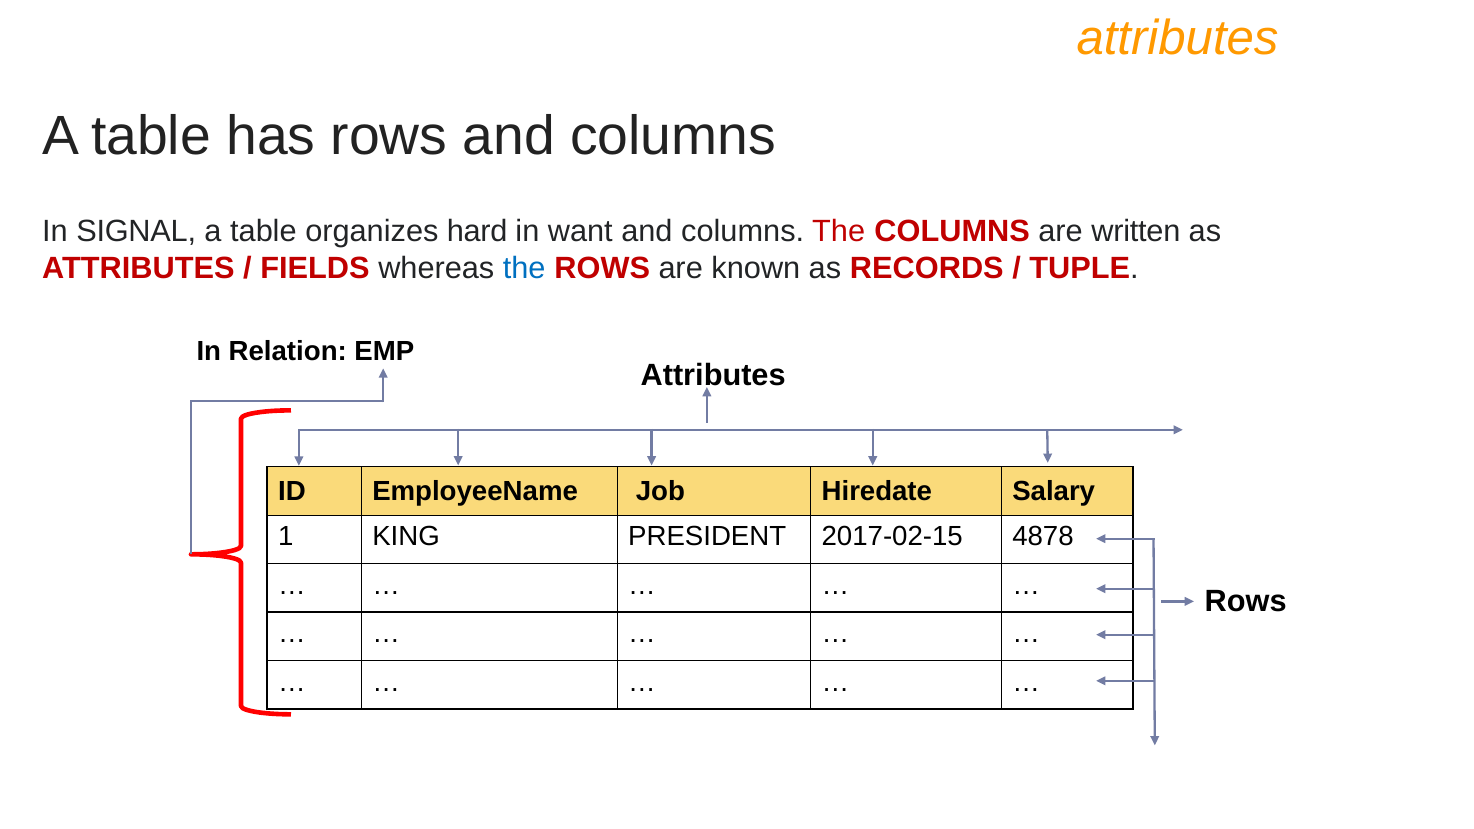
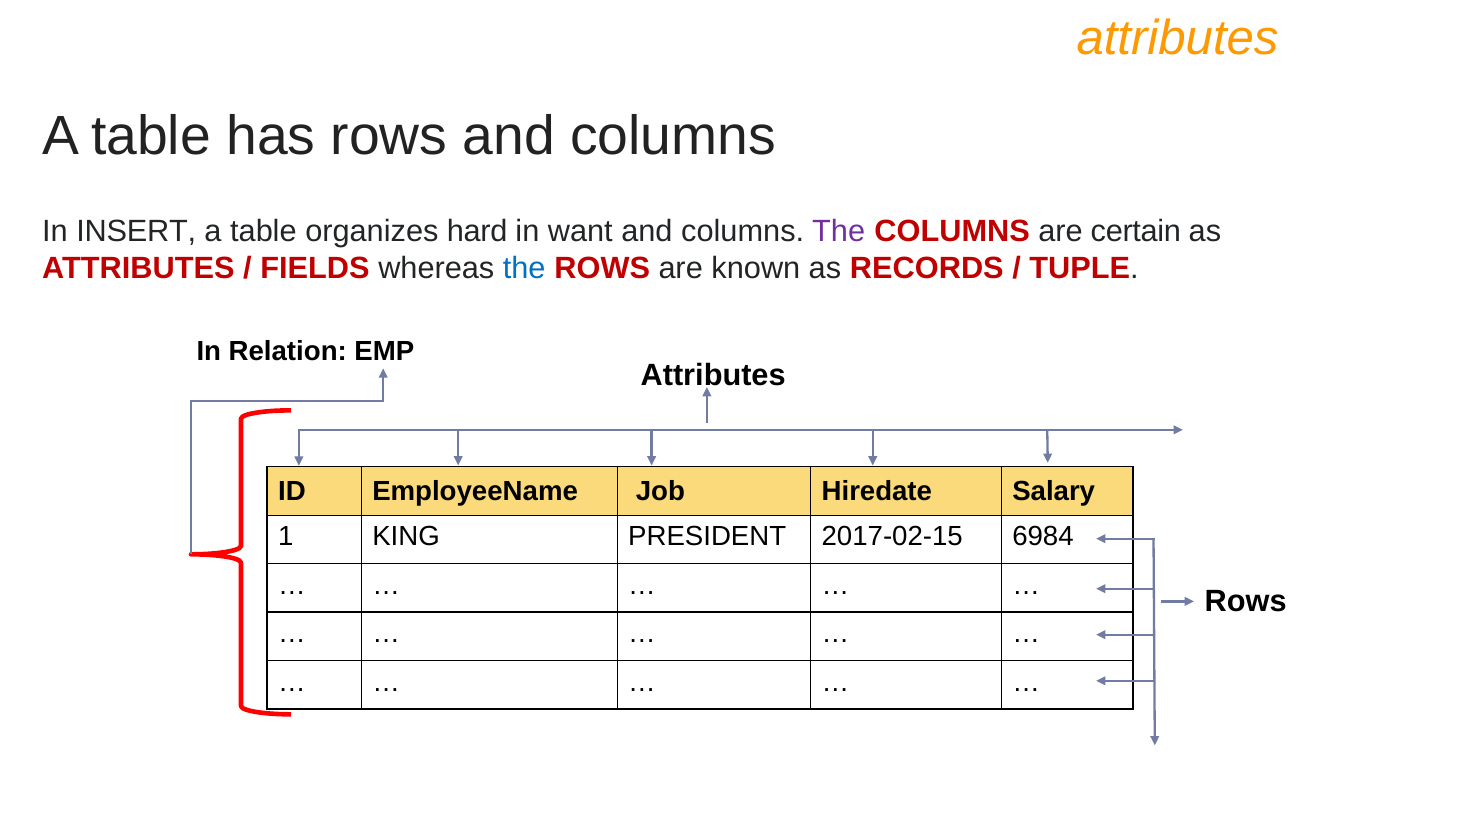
SIGNAL: SIGNAL -> INSERT (136, 232)
The colour: red -> purple (839, 232)
written: written -> certain (1136, 232)
4878: 4878 -> 6984 (1043, 537)
